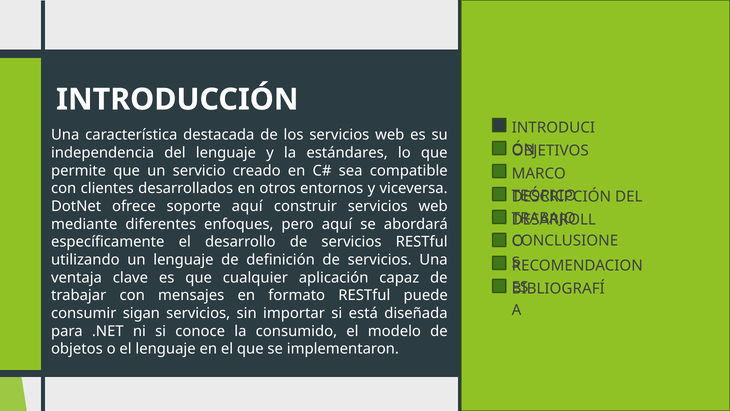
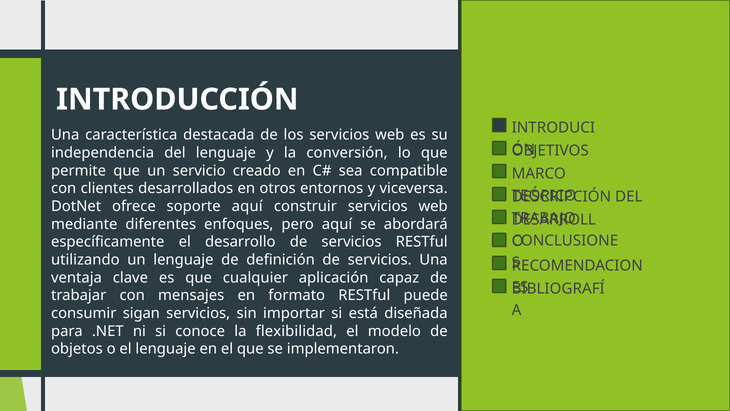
estándares: estándares -> conversión (347, 153)
consumido: consumido -> flexibilidad (296, 331)
